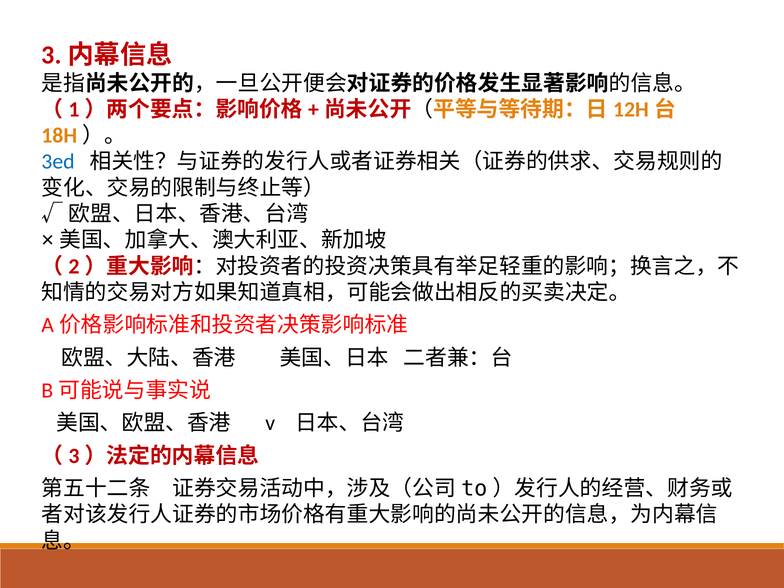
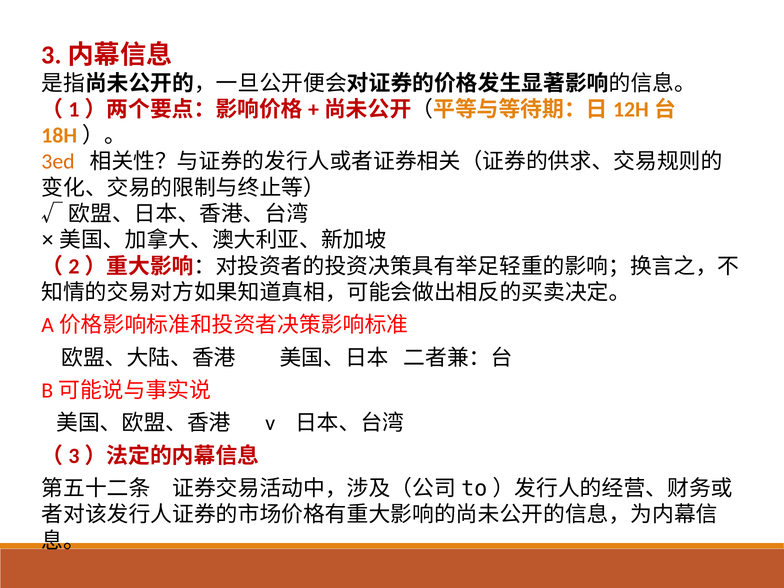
3ed colour: blue -> orange (58, 162)
